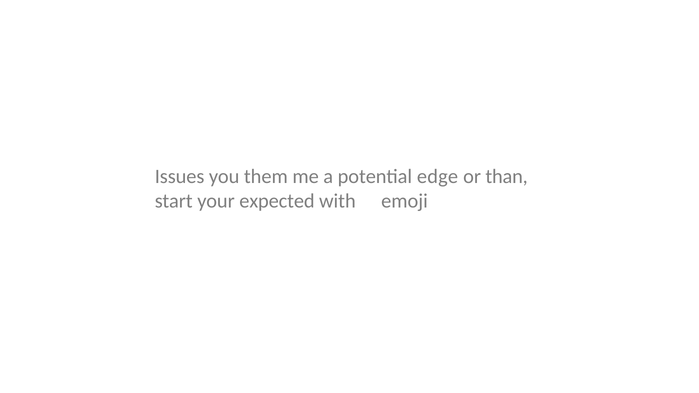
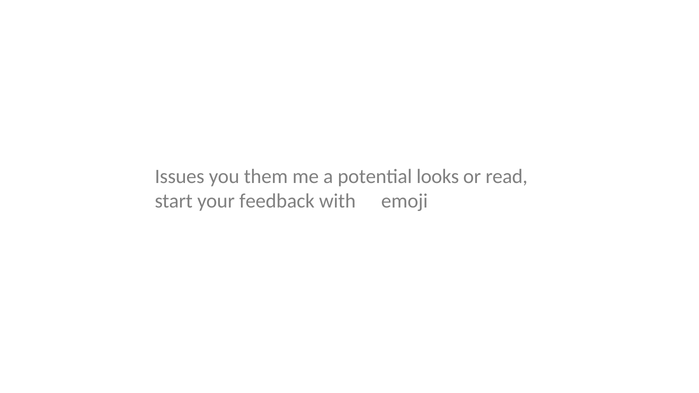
edge: edge -> looks (438, 177)
than: than -> read (507, 177)
expected: expected -> feedback (277, 201)
